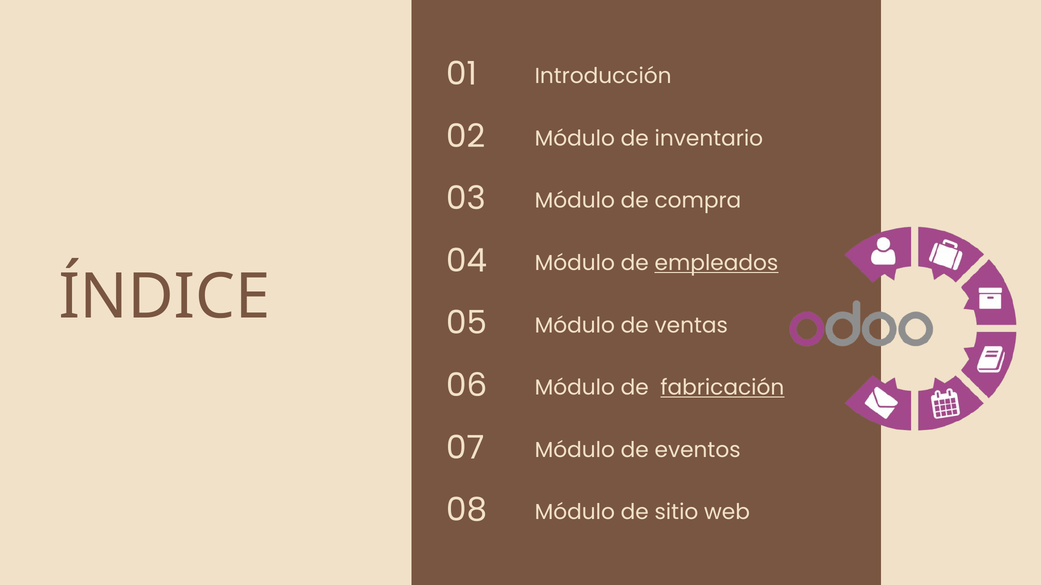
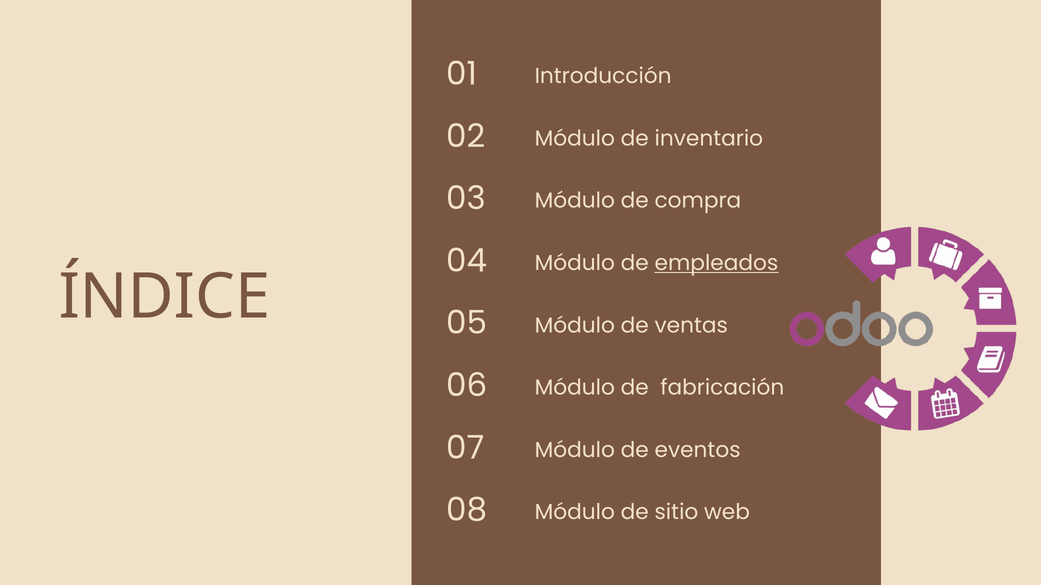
fabricación underline: present -> none (722, 388)
